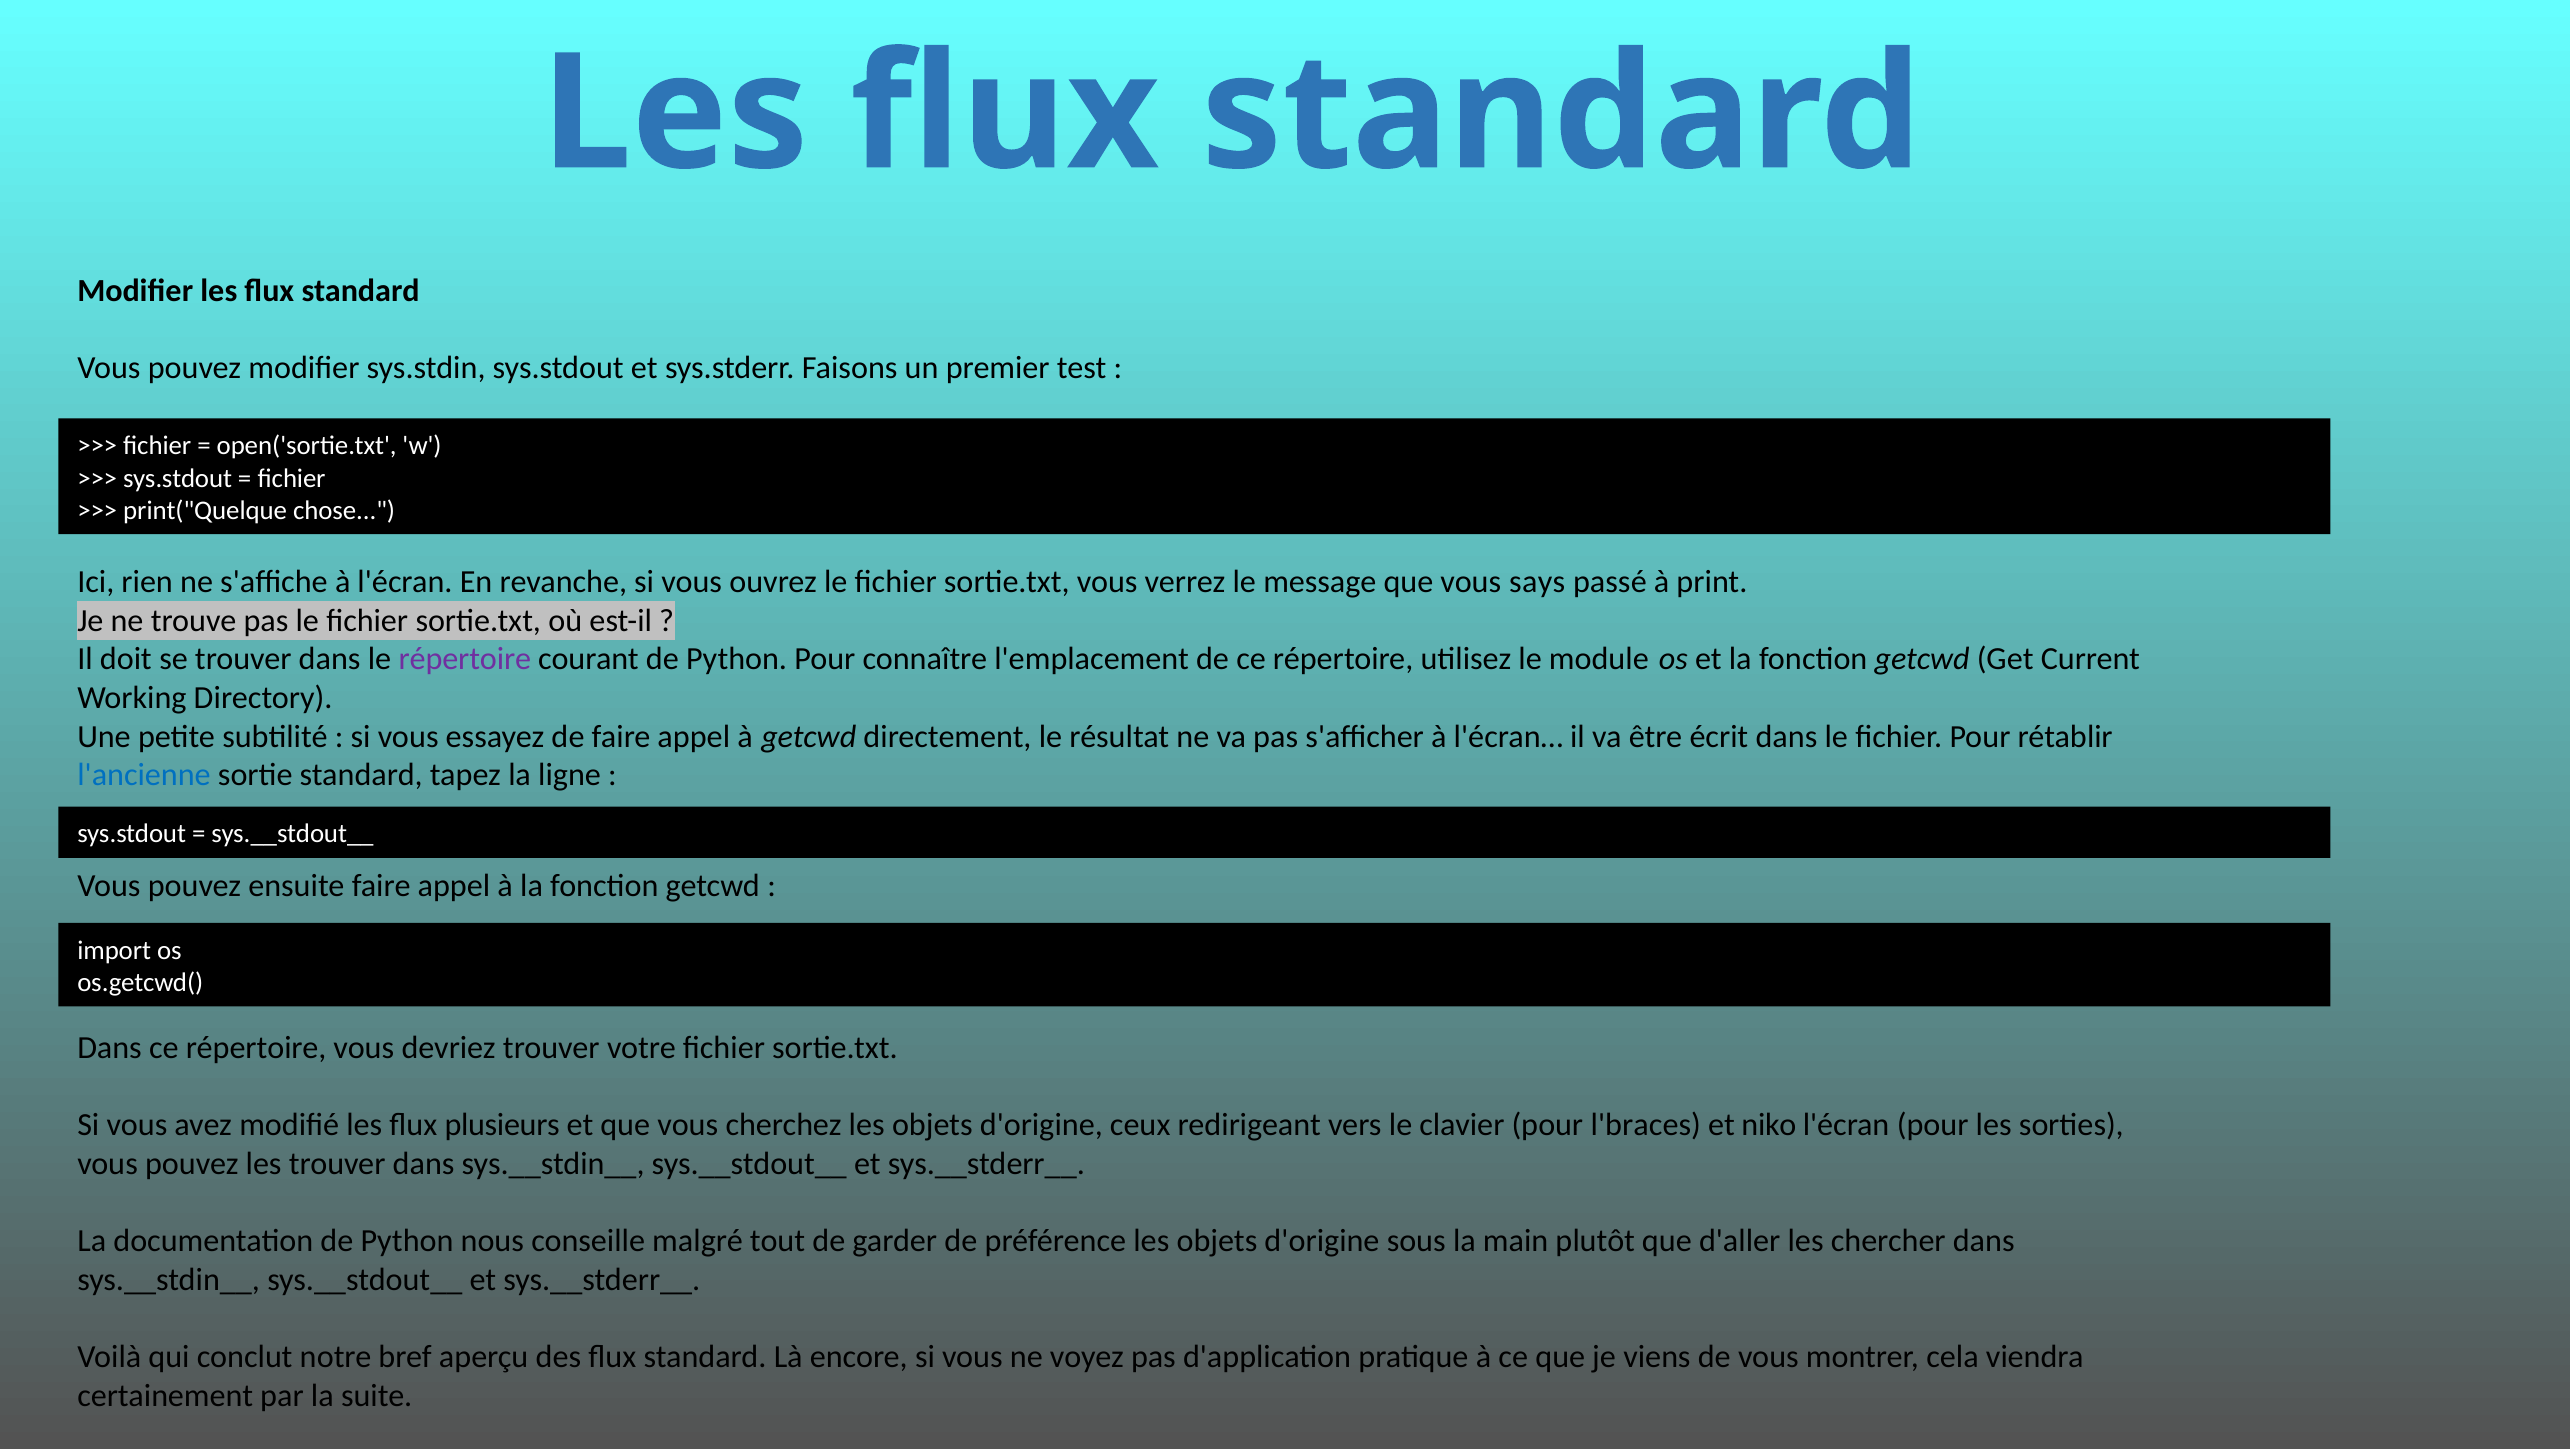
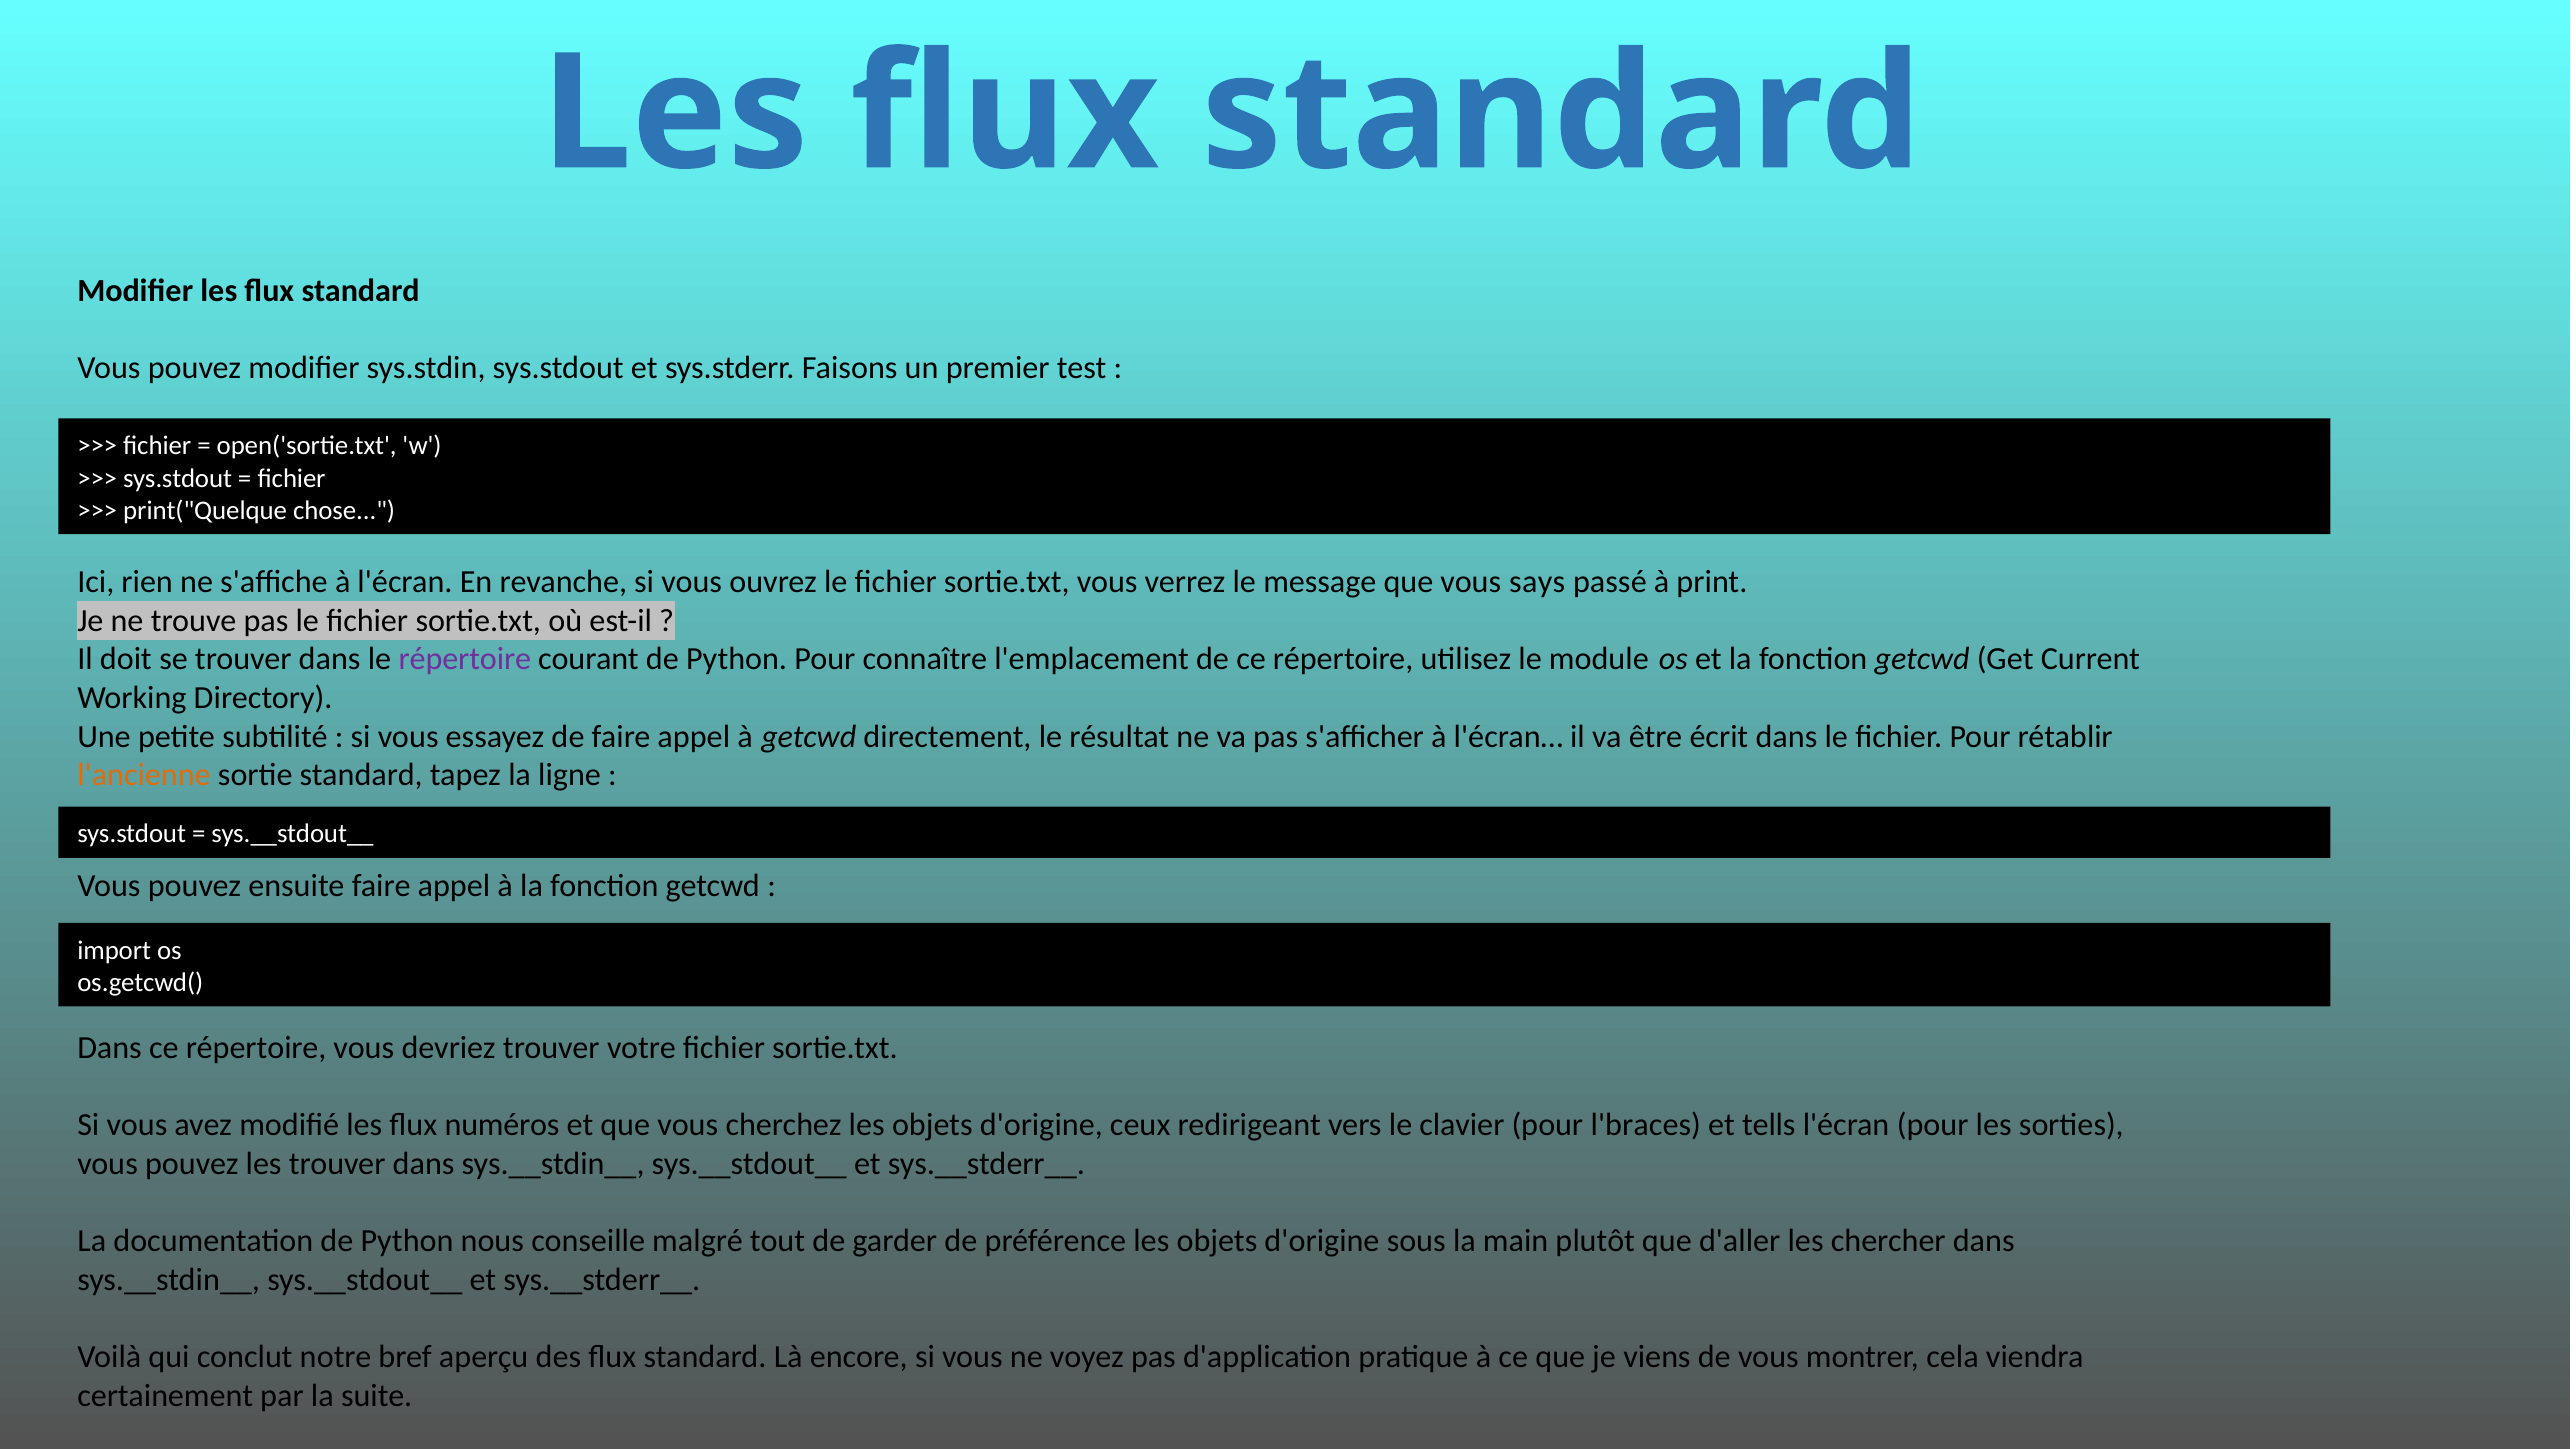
l'ancienne colour: blue -> orange (144, 775)
plusieurs: plusieurs -> numéros (502, 1125)
niko: niko -> tells (1769, 1125)
